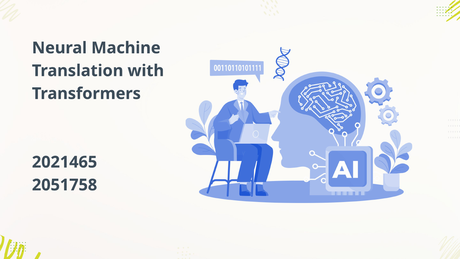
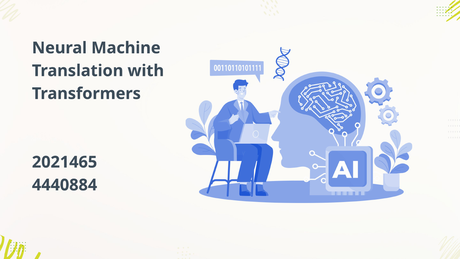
2051758: 2051758 -> 4440884 (65, 185)
